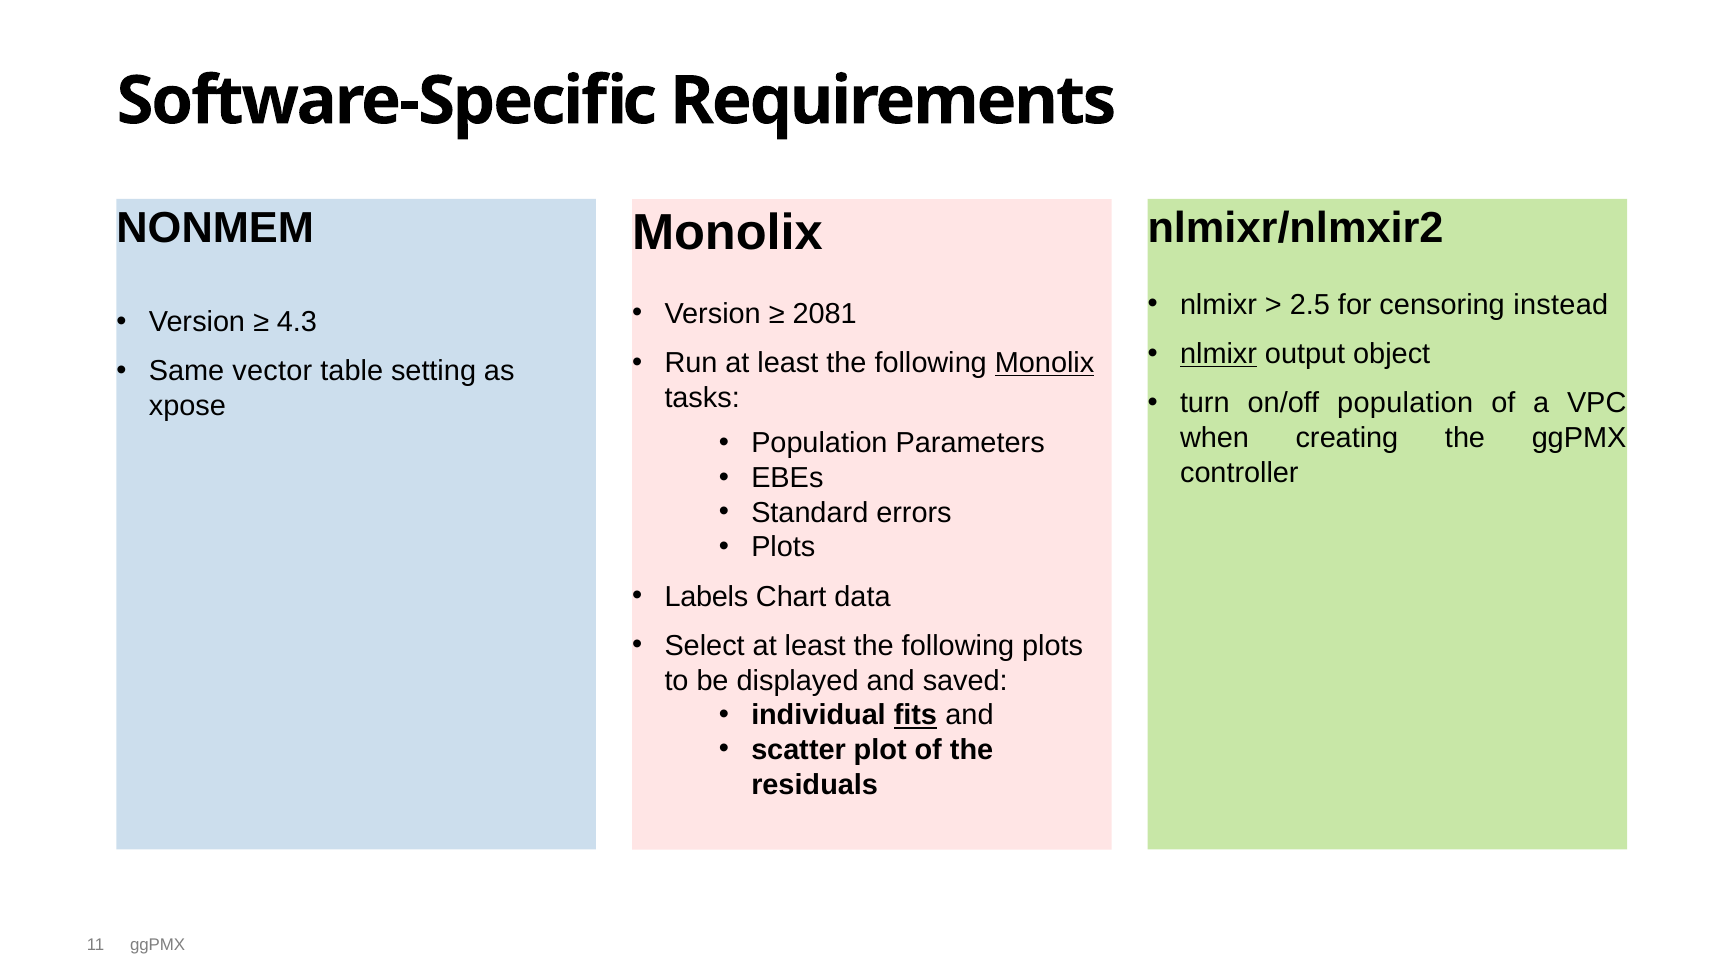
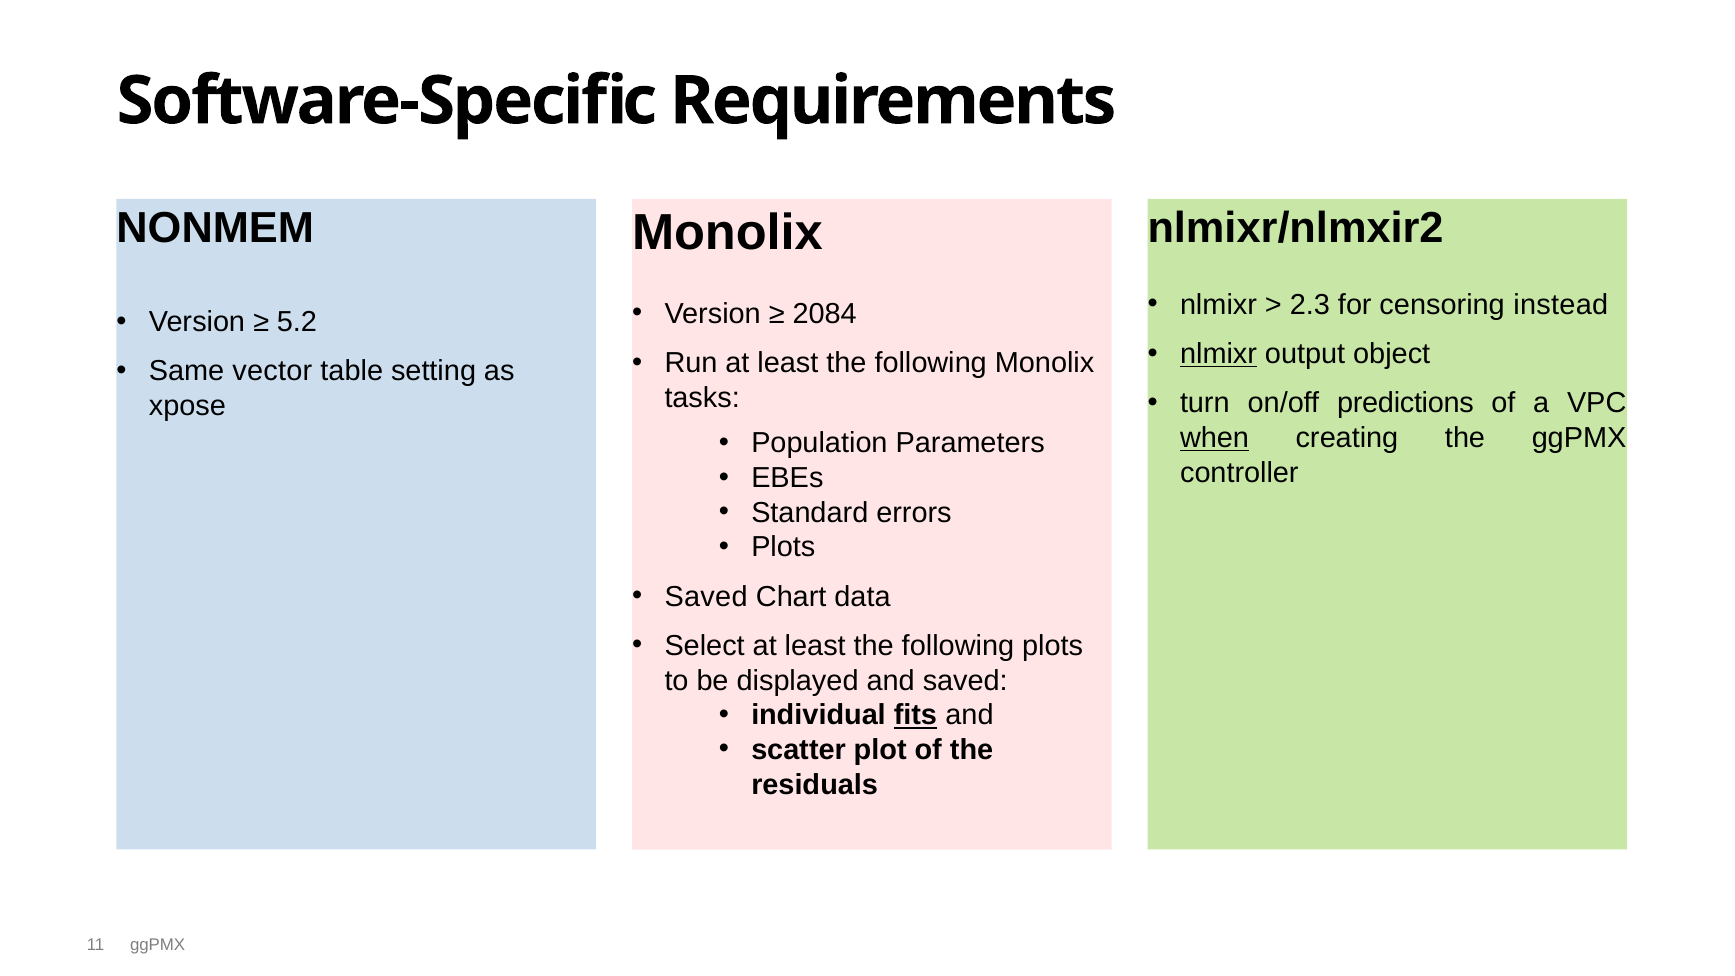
2.5: 2.5 -> 2.3 (1310, 305)
2081: 2081 -> 2084 (825, 314)
4.3: 4.3 -> 5.2 (297, 322)
Monolix underline: present -> none (1045, 363)
on/off population: population -> predictions (1405, 403)
when underline: none -> present (1215, 438)
Labels: Labels -> Saved (706, 597)
